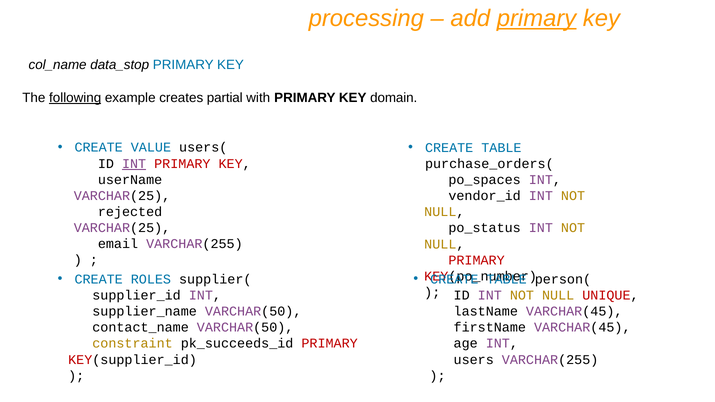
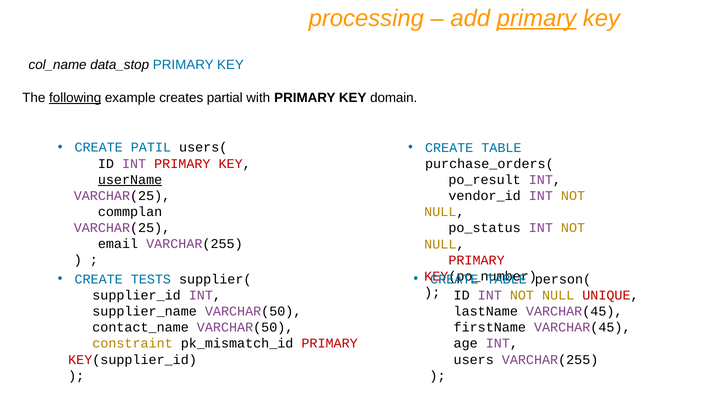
VALUE: VALUE -> PATIL (151, 148)
INT underline: present -> none (134, 164)
userName underline: none -> present (130, 180)
po_spaces: po_spaces -> po_result (485, 180)
rejected: rejected -> commplan (130, 212)
ROLES: ROLES -> TESTS (151, 279)
pk_succeeds_id: pk_succeeds_id -> pk_mismatch_id (237, 344)
